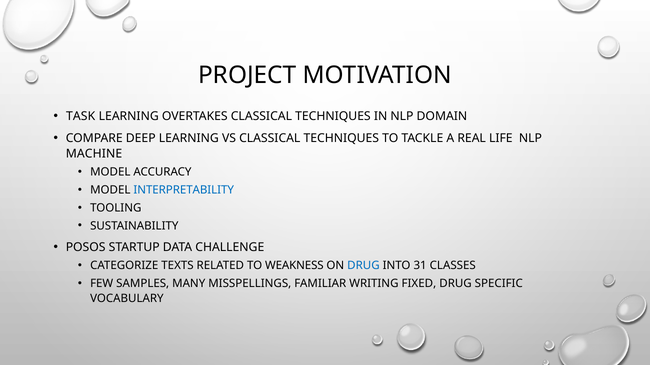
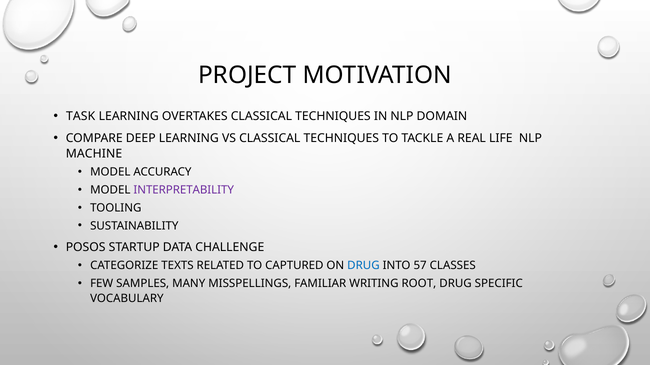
INTERPRETABILITY colour: blue -> purple (184, 190)
WEAKNESS: WEAKNESS -> CAPTURED (294, 266)
31: 31 -> 57 (420, 266)
FIXED: FIXED -> ROOT (419, 284)
